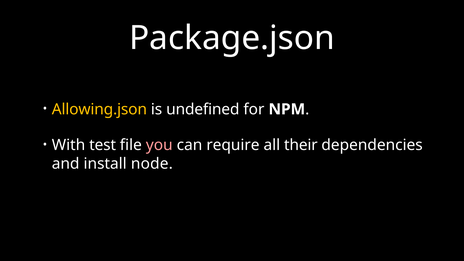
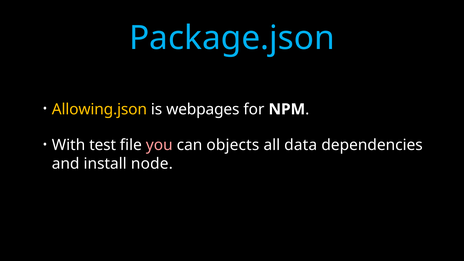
Package.json colour: white -> light blue (232, 38)
undefined: undefined -> webpages (203, 109)
require: require -> objects (233, 145)
their: their -> data (301, 145)
